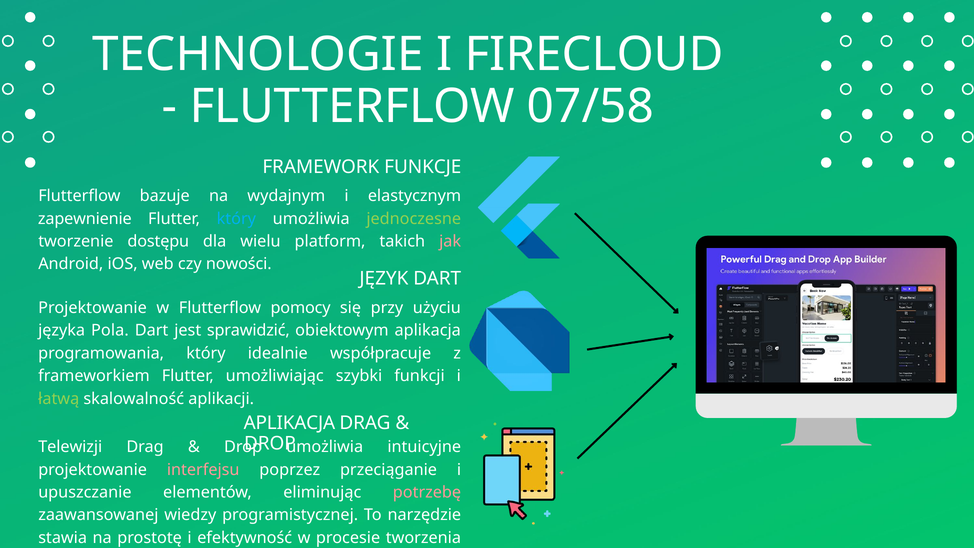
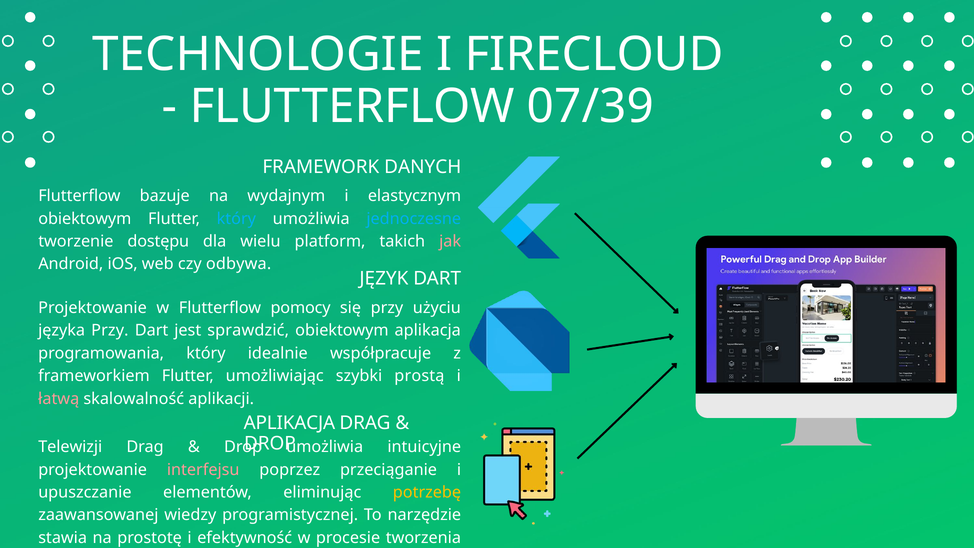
07/58: 07/58 -> 07/39 (590, 106)
FUNKCJE: FUNKCJE -> DANYCH (423, 167)
zapewnienie: zapewnienie -> obiektowym (85, 219)
jednoczesne colour: light green -> light blue (414, 219)
nowości: nowości -> odbywa (239, 264)
języka Pola: Pola -> Przy (110, 330)
sprawidzić: sprawidzić -> sprawdzić (248, 330)
funkcji: funkcji -> prostą (419, 376)
łatwą colour: light green -> pink (59, 399)
potrzebę colour: pink -> yellow (427, 492)
